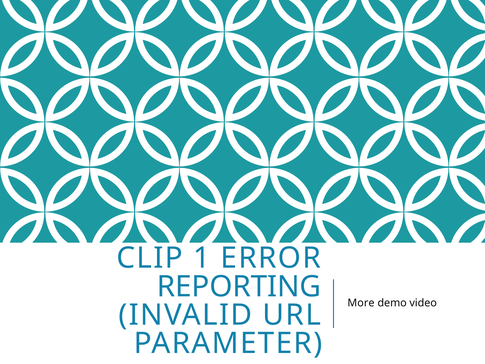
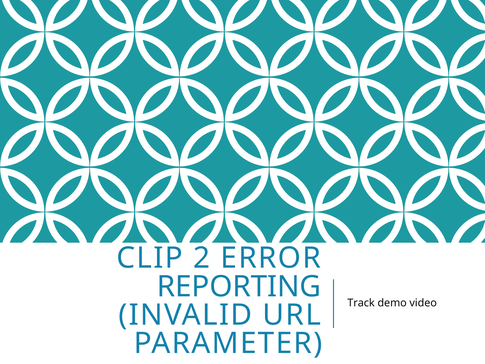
1: 1 -> 2 (202, 258)
More: More -> Track (361, 303)
